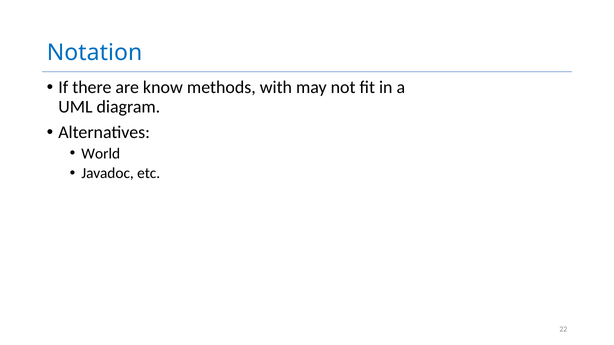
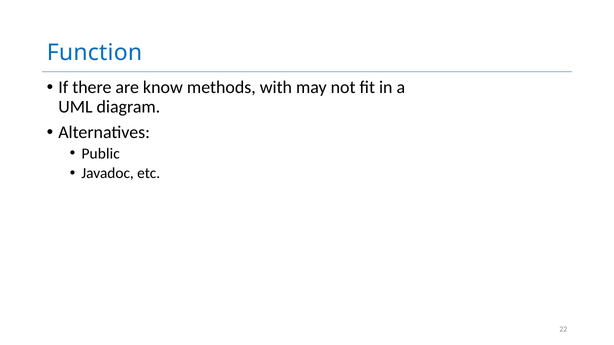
Notation: Notation -> Function (94, 53)
World: World -> Public (101, 154)
